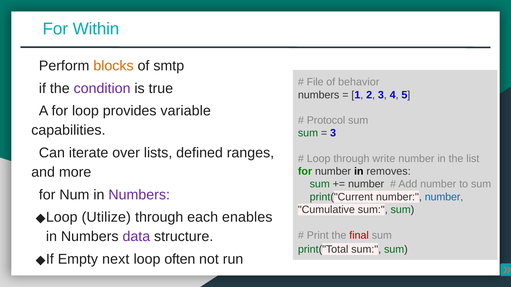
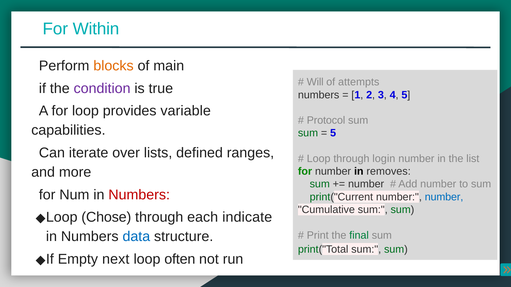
smtp: smtp -> main (169, 66)
File: File -> Will (315, 82)
behavior: behavior -> attempts (359, 82)
3: 3 -> 5 (333, 133)
write: write -> login (384, 159)
Numbers colour: purple -> red (139, 195)
Utilize: Utilize -> Chose (106, 217)
enables: enables -> indicate (247, 217)
data colour: purple -> blue (136, 237)
final colour: red -> green (359, 236)
